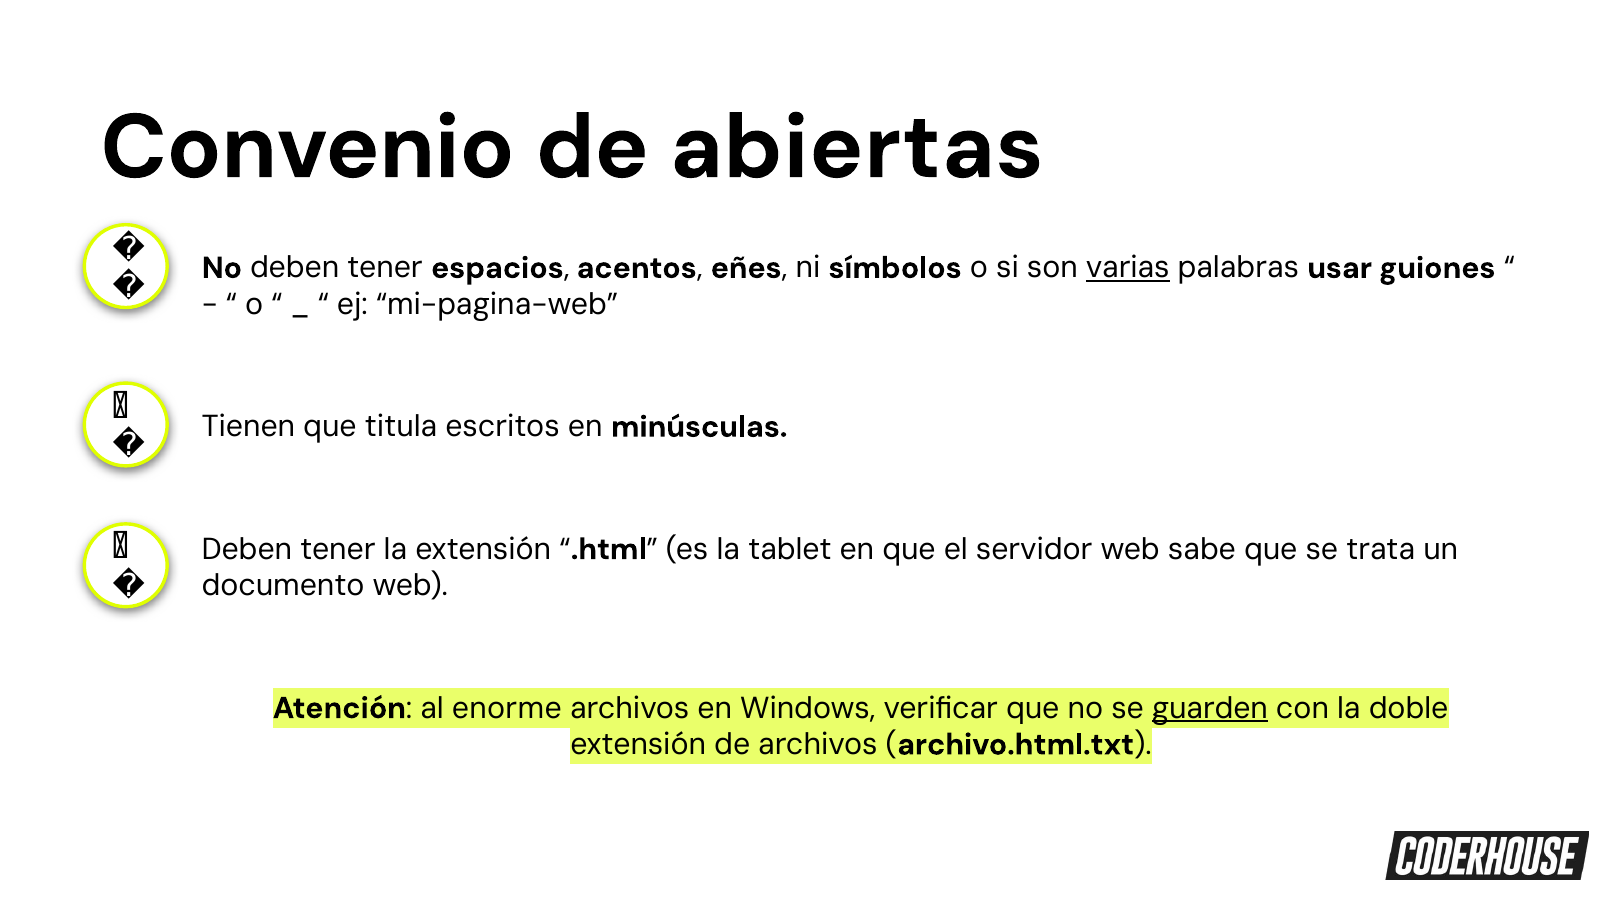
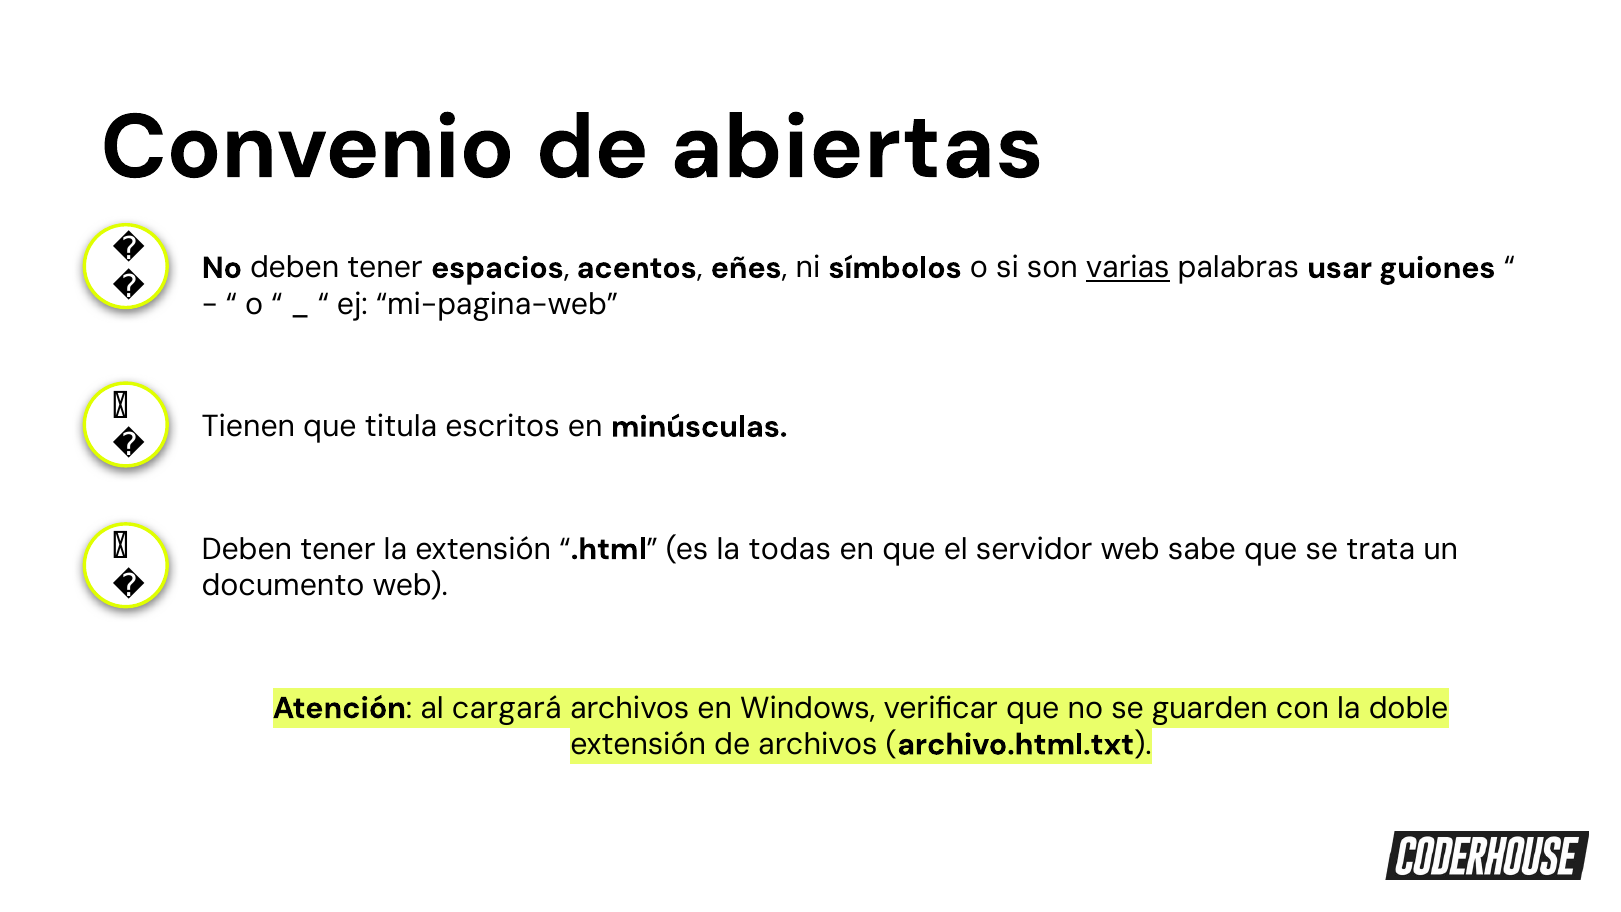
tablet: tablet -> todas (790, 549)
enorme: enorme -> cargará (507, 708)
guarden underline: present -> none (1210, 708)
